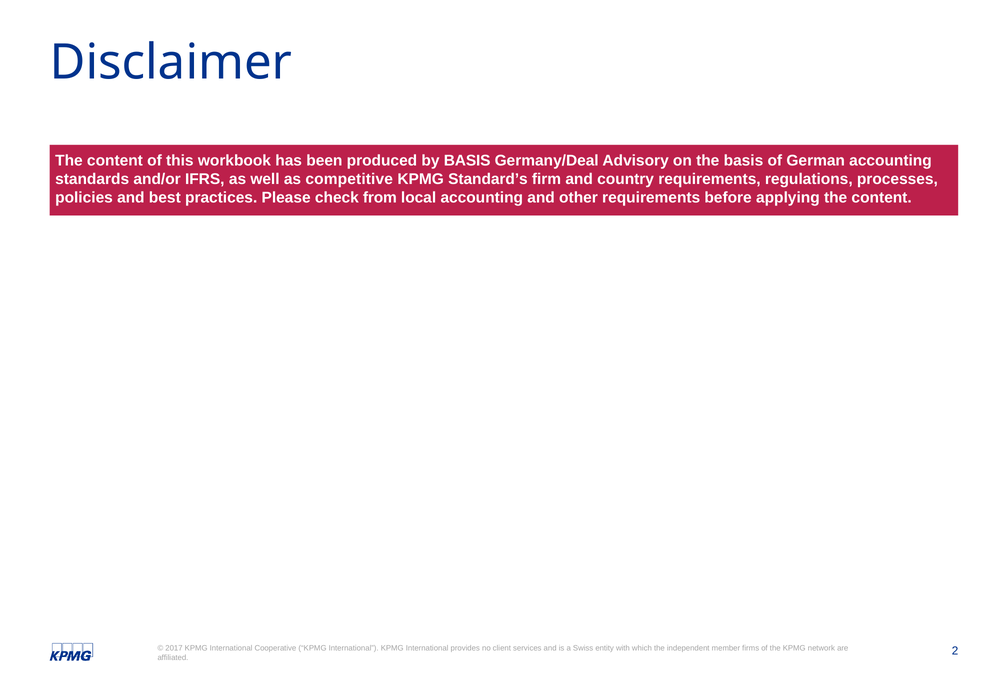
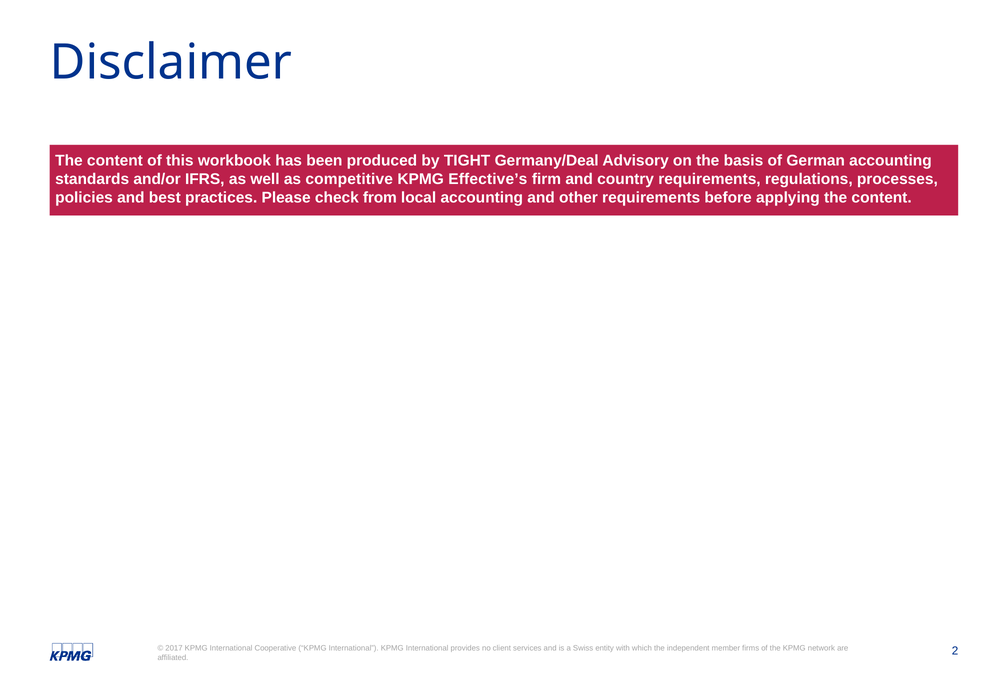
by BASIS: BASIS -> TIGHT (467, 161)
Standard’s: Standard’s -> Effective’s (488, 179)
